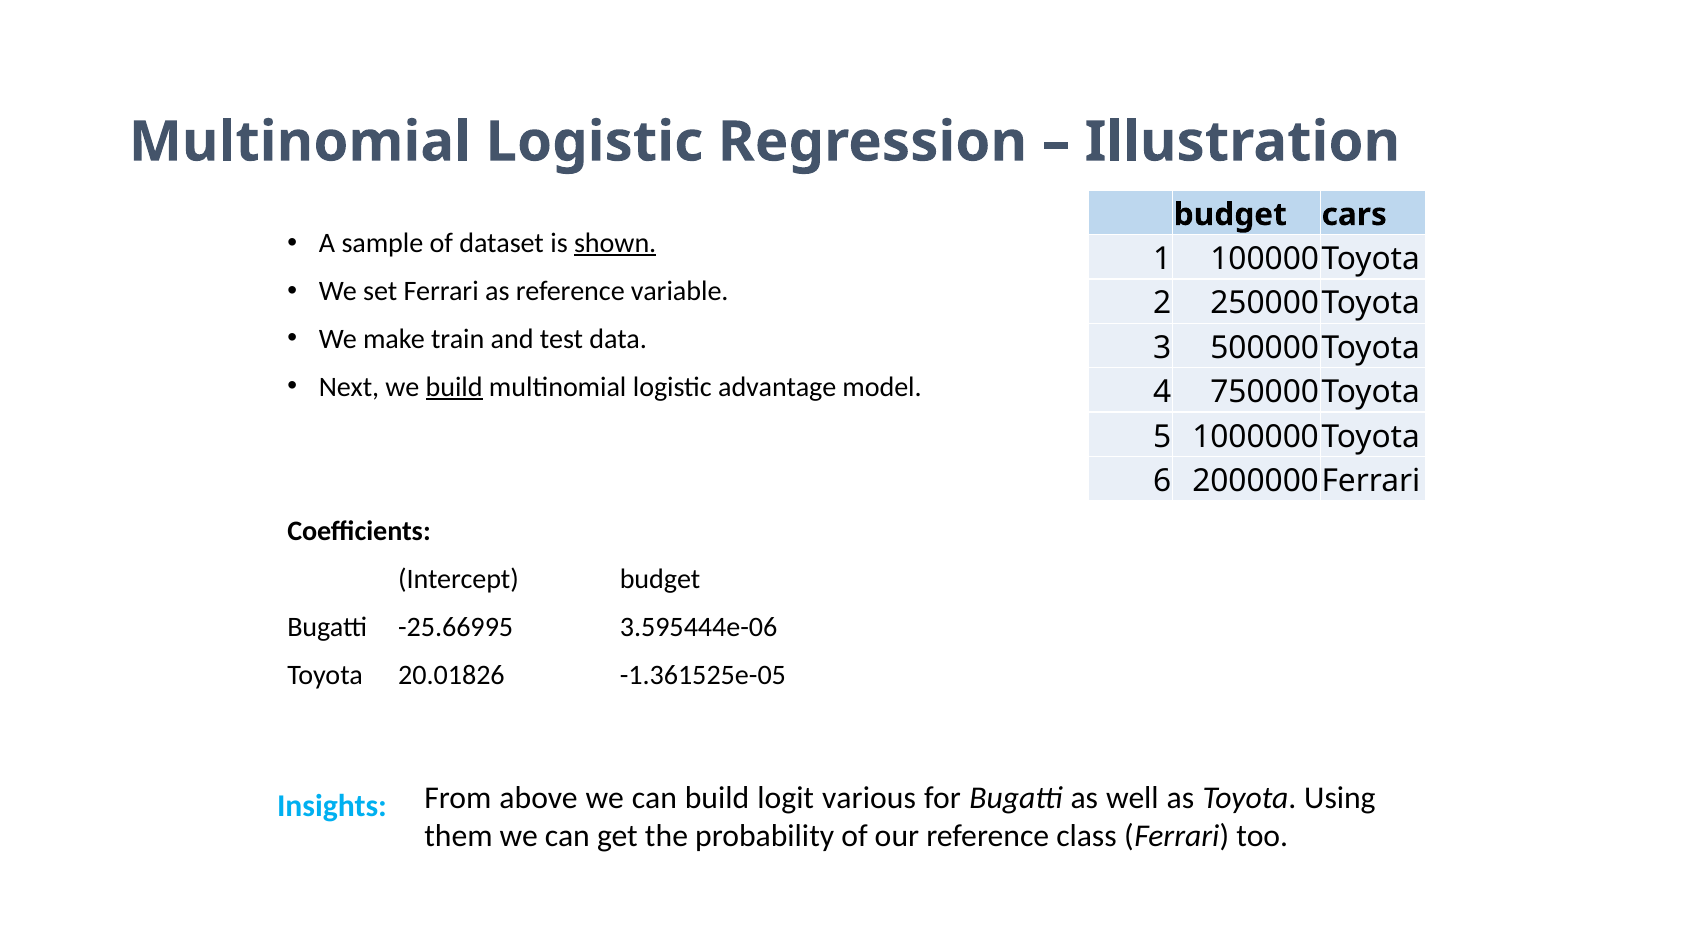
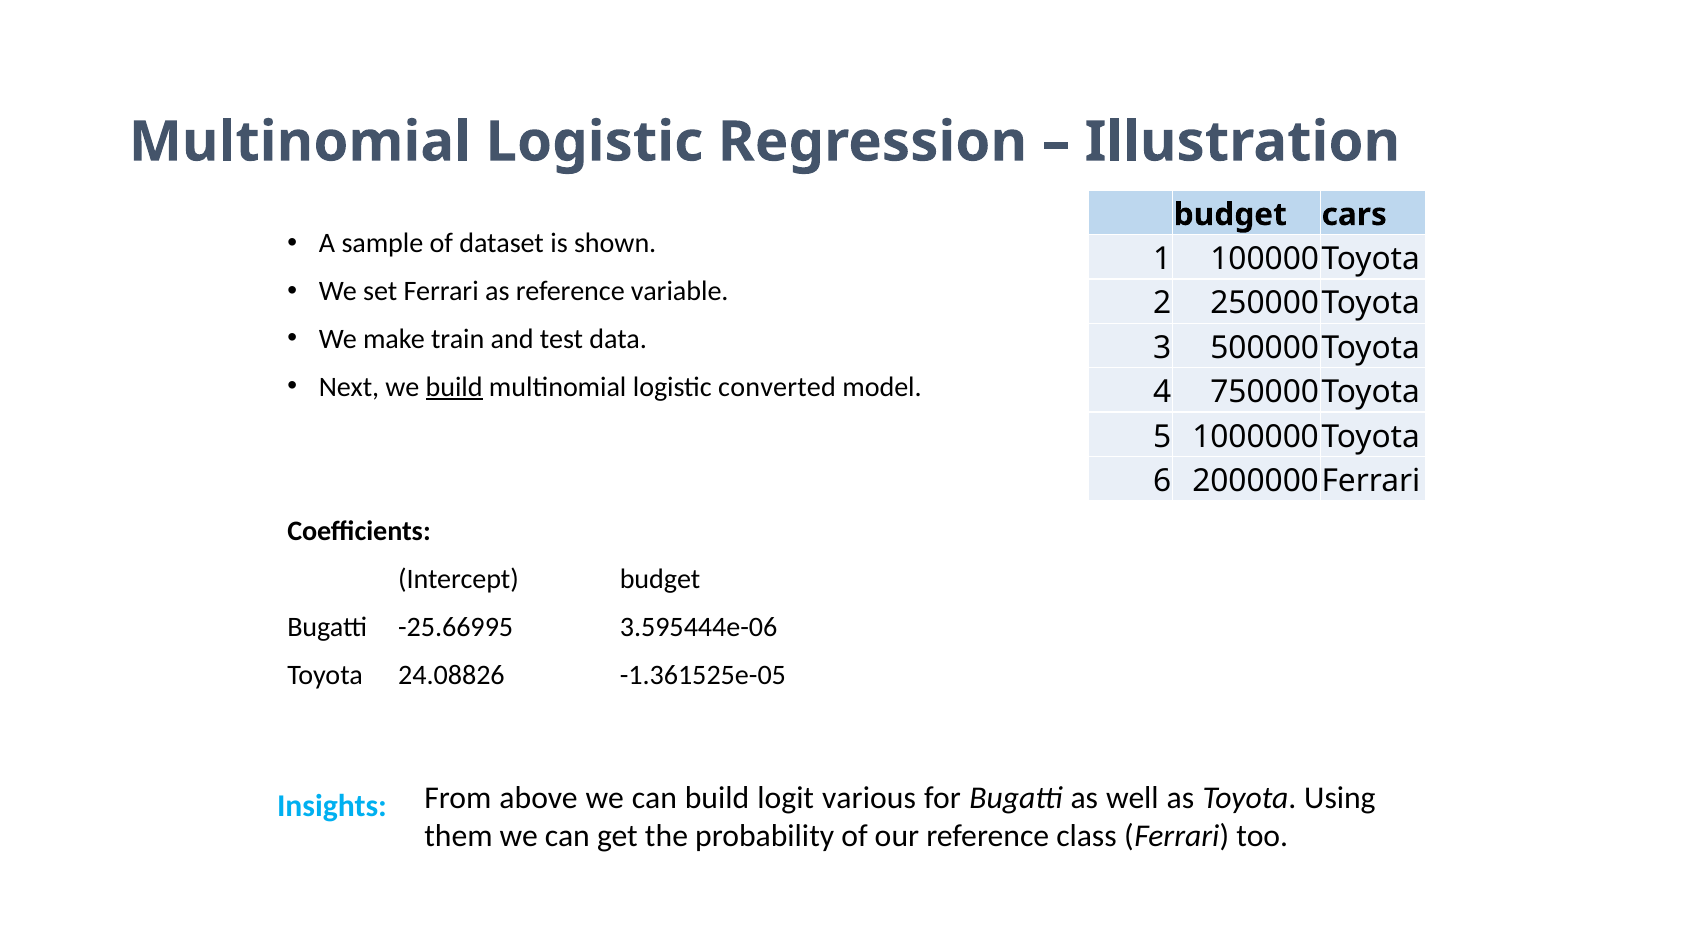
shown underline: present -> none (615, 243)
advantage: advantage -> converted (777, 387)
20.01826: 20.01826 -> 24.08826 (451, 675)
